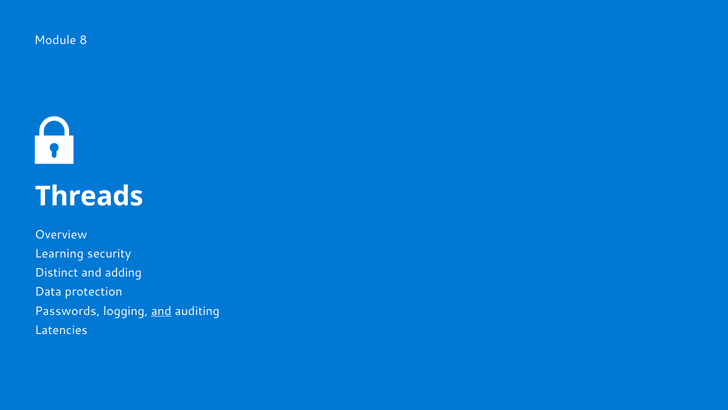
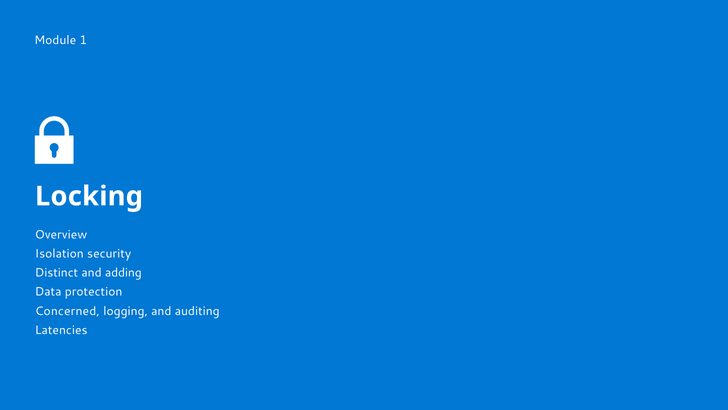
8: 8 -> 1 (83, 40)
Threads: Threads -> Locking (89, 196)
Learning: Learning -> Isolation (59, 253)
Passwords: Passwords -> Concerned (67, 311)
and underline: present -> none (161, 311)
